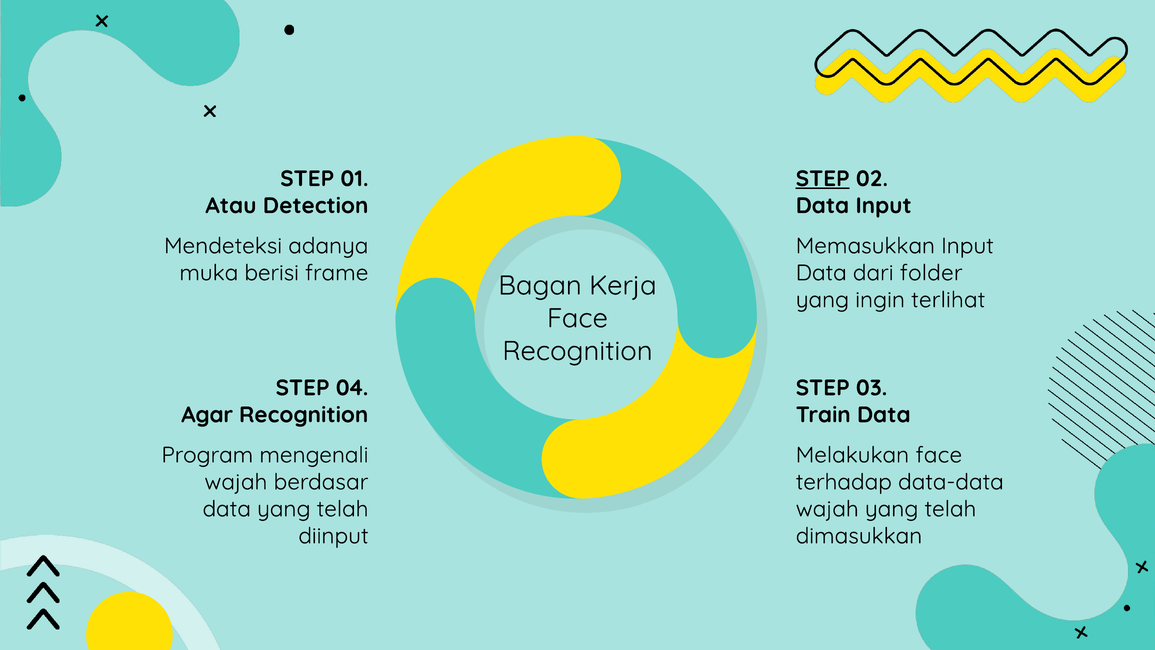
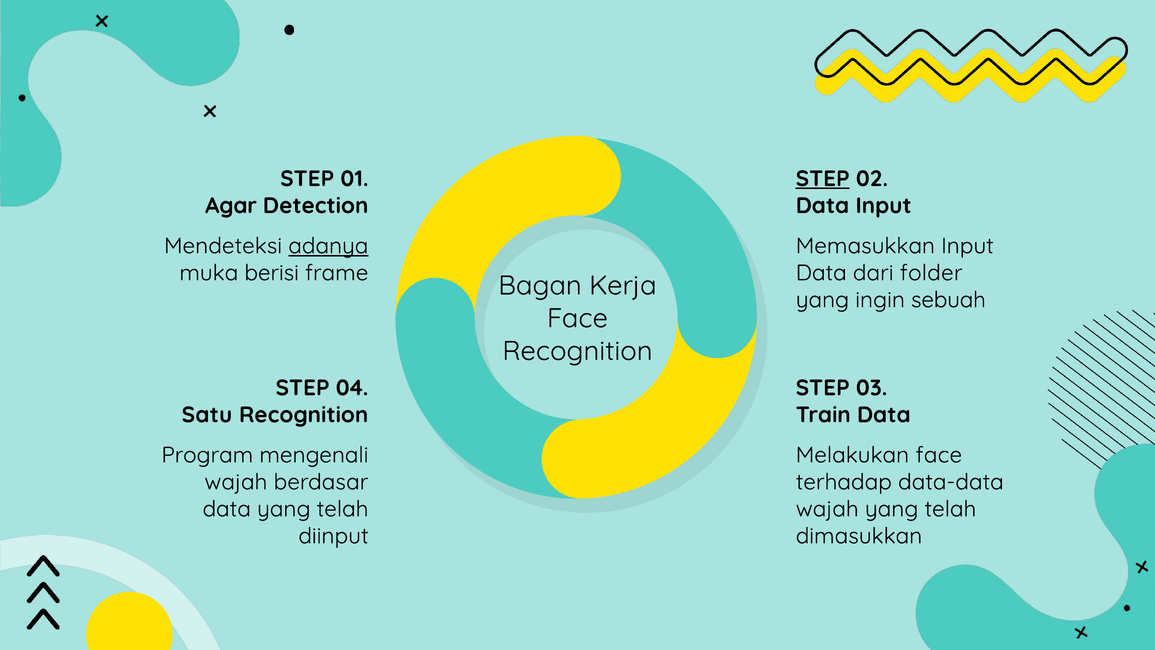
Atau: Atau -> Agar (231, 206)
adanya underline: none -> present (328, 246)
terlihat: terlihat -> sebuah (948, 300)
Agar: Agar -> Satu (207, 415)
